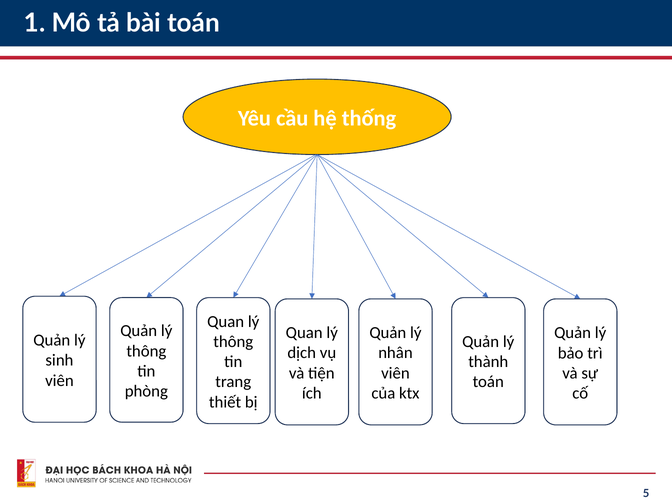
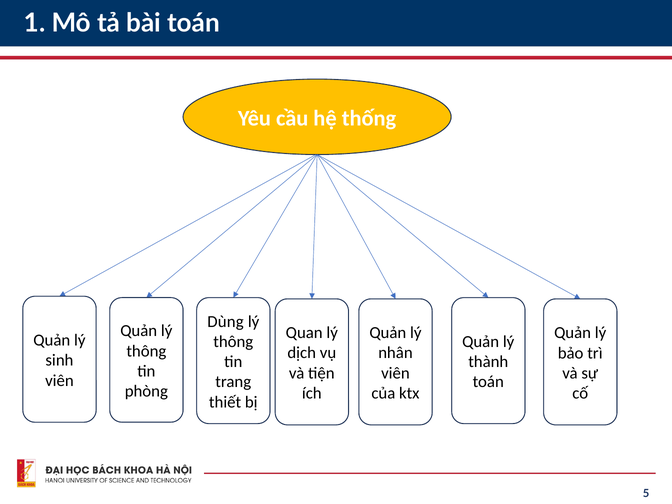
Quan: Quan -> Dùng (226, 321)
